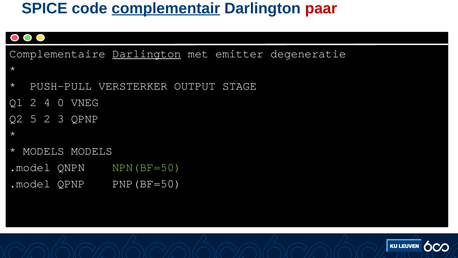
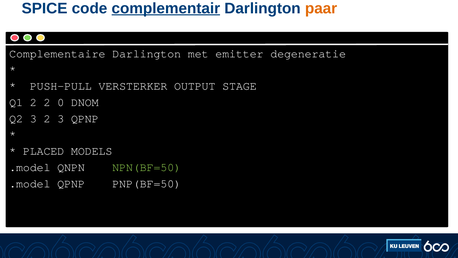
paar colour: red -> orange (321, 8)
Darlington underline: present -> none (147, 54)
2 4: 4 -> 2 (47, 102)
VNEG: VNEG -> DNOM (85, 102)
Q2 5: 5 -> 3 (33, 118)
MODELS: MODELS -> PLACED (44, 151)
